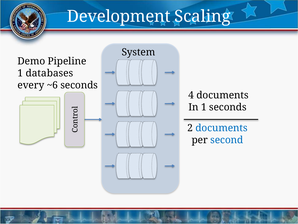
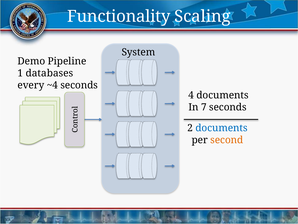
Development: Development -> Functionality (119, 16)
~6: ~6 -> ~4 (52, 85)
In 1: 1 -> 7 (204, 107)
second colour: blue -> orange (227, 140)
